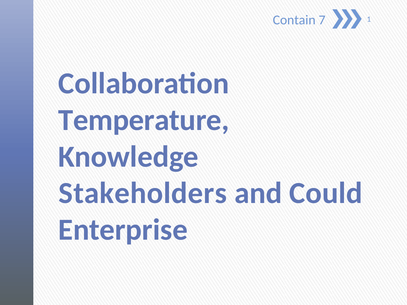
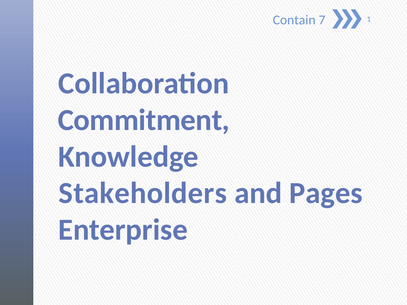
Temperature: Temperature -> Commitment (144, 120)
Could: Could -> Pages (326, 193)
